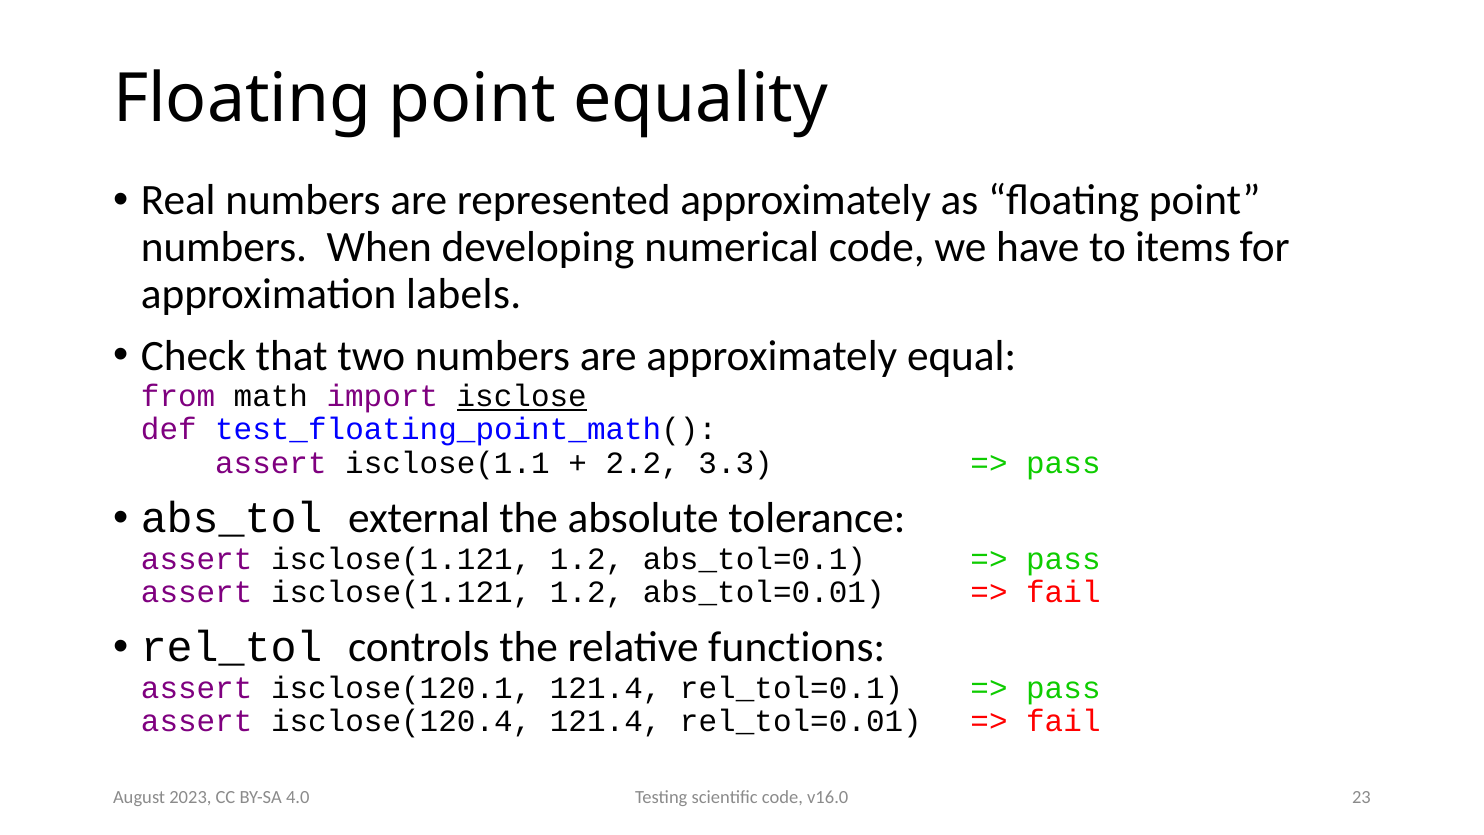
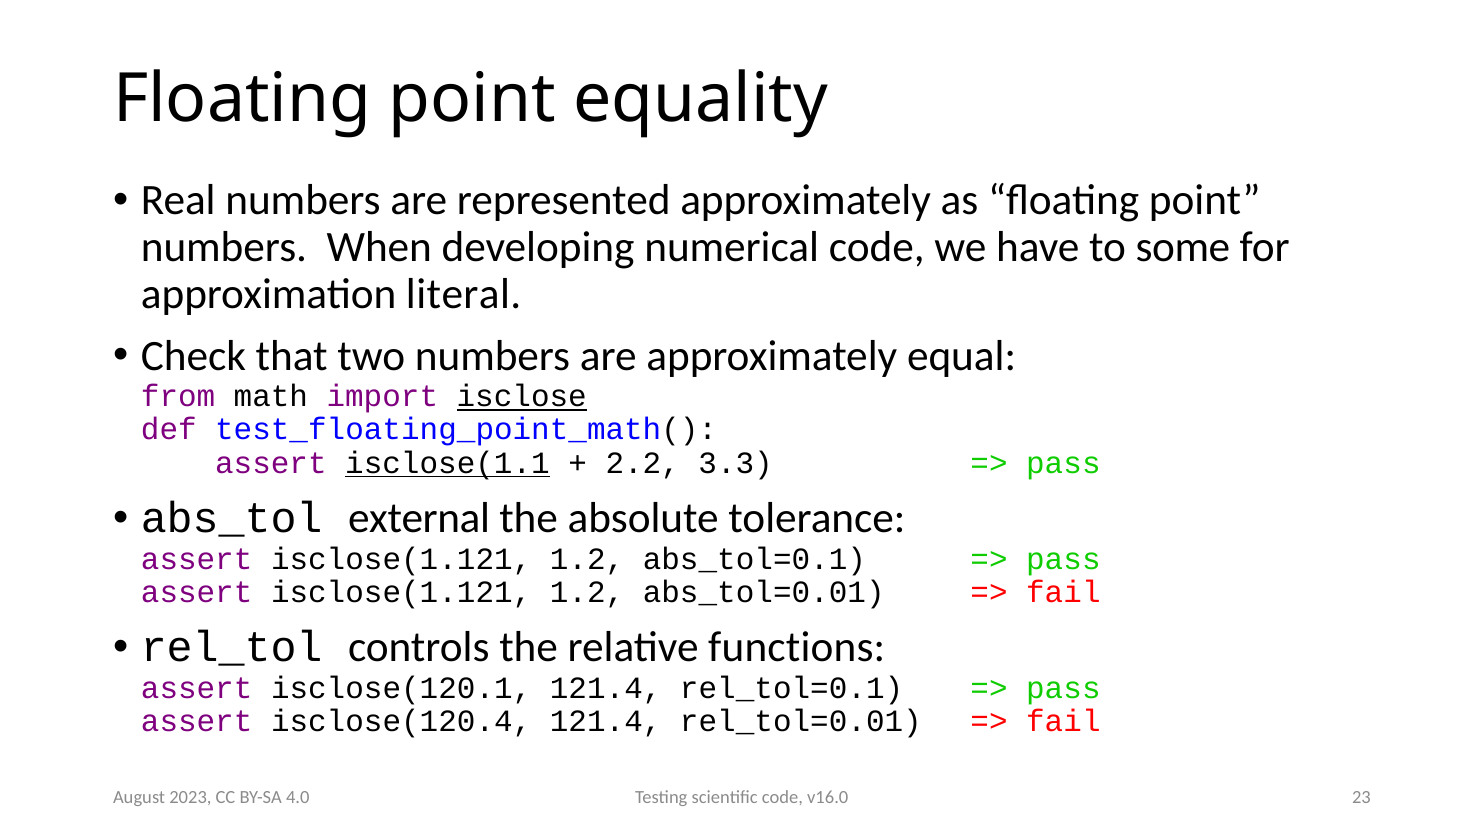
items: items -> some (1183, 247)
labels: labels -> literal (464, 294)
isclose(1.1 underline: none -> present (447, 463)
